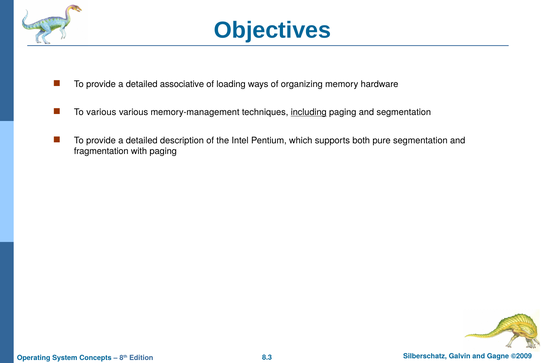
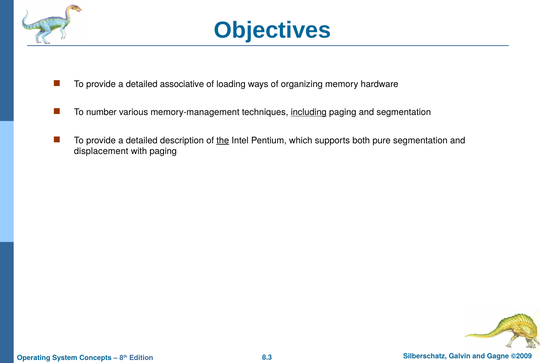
To various: various -> number (101, 112)
the underline: none -> present (223, 140)
fragmentation: fragmentation -> displacement (101, 151)
